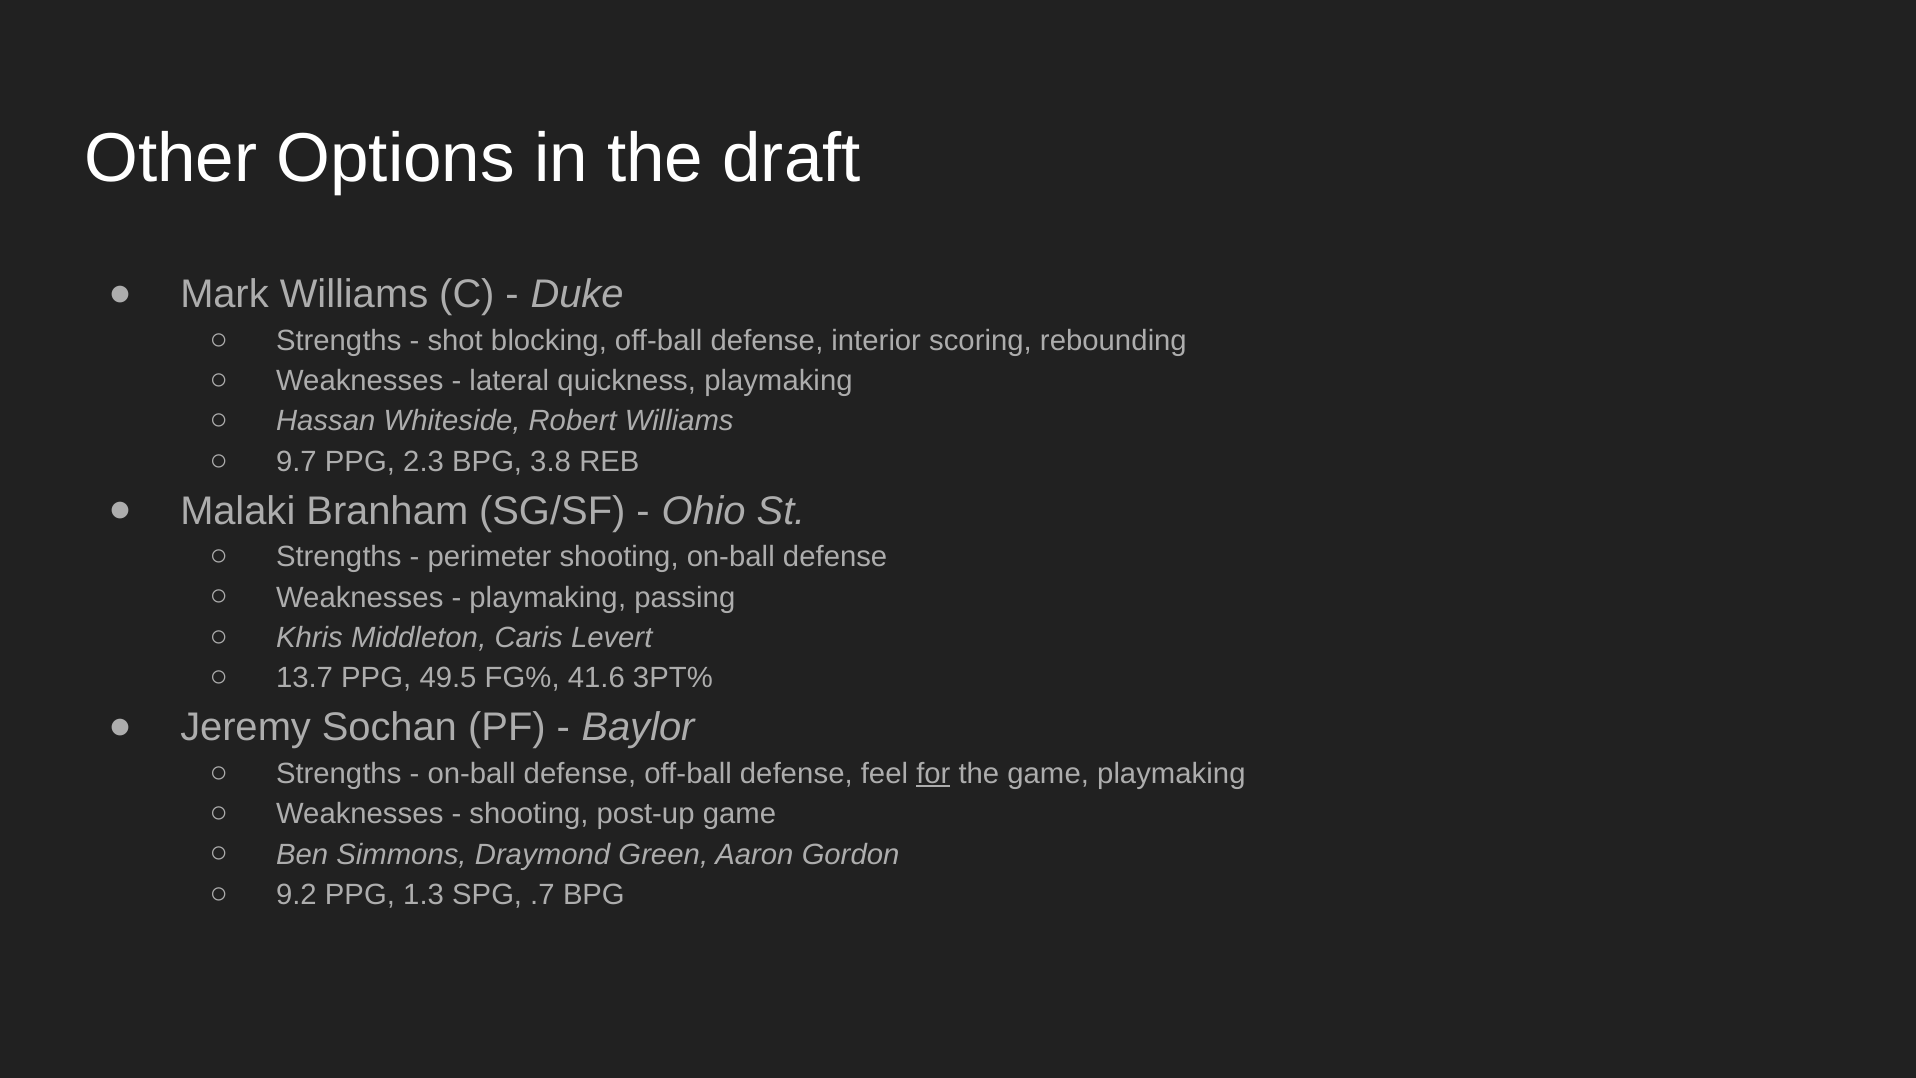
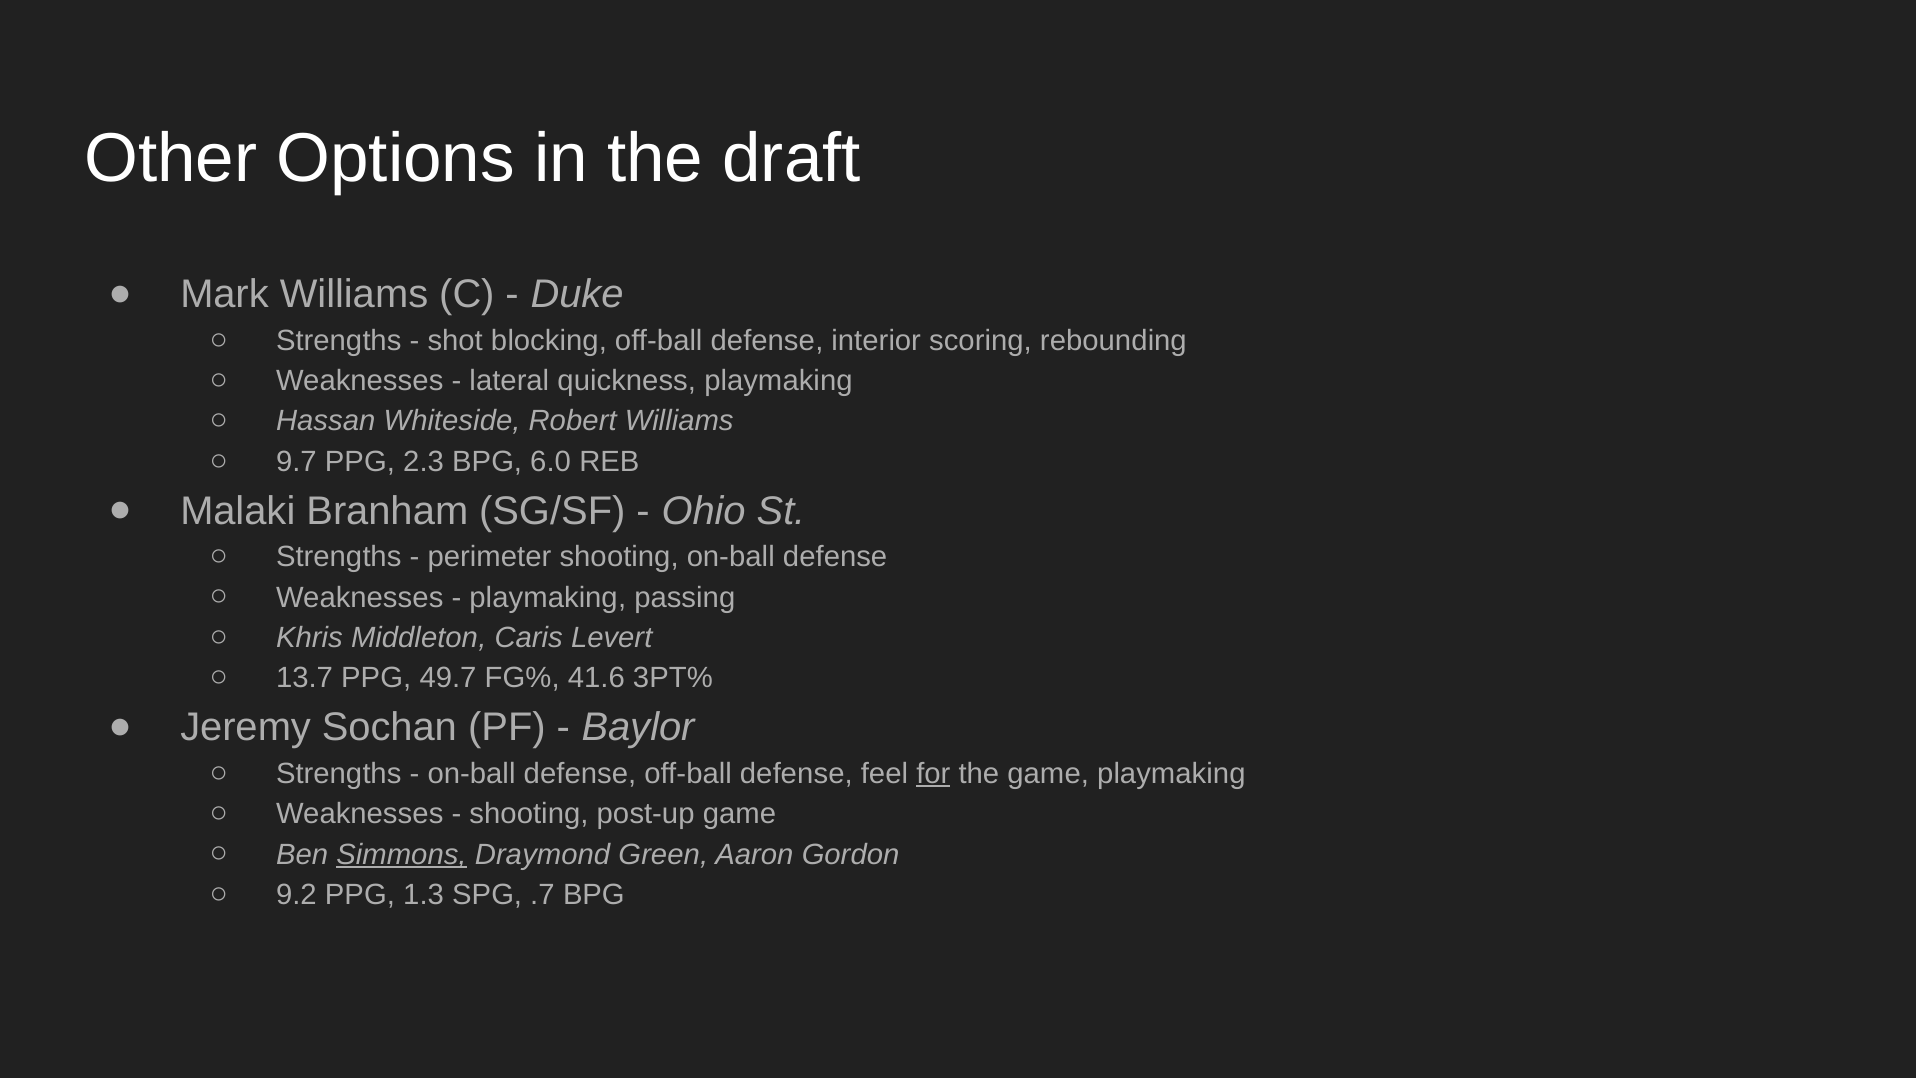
3.8: 3.8 -> 6.0 (551, 462)
49.5: 49.5 -> 49.7 (448, 678)
Simmons underline: none -> present (401, 854)
